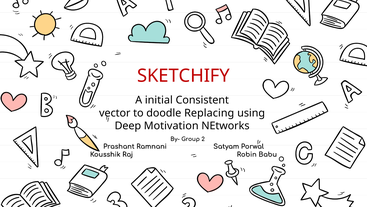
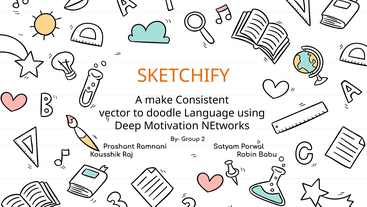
SKETCHIFY colour: red -> orange (183, 76)
initial: initial -> make (159, 100)
Replacing: Replacing -> Language (209, 113)
